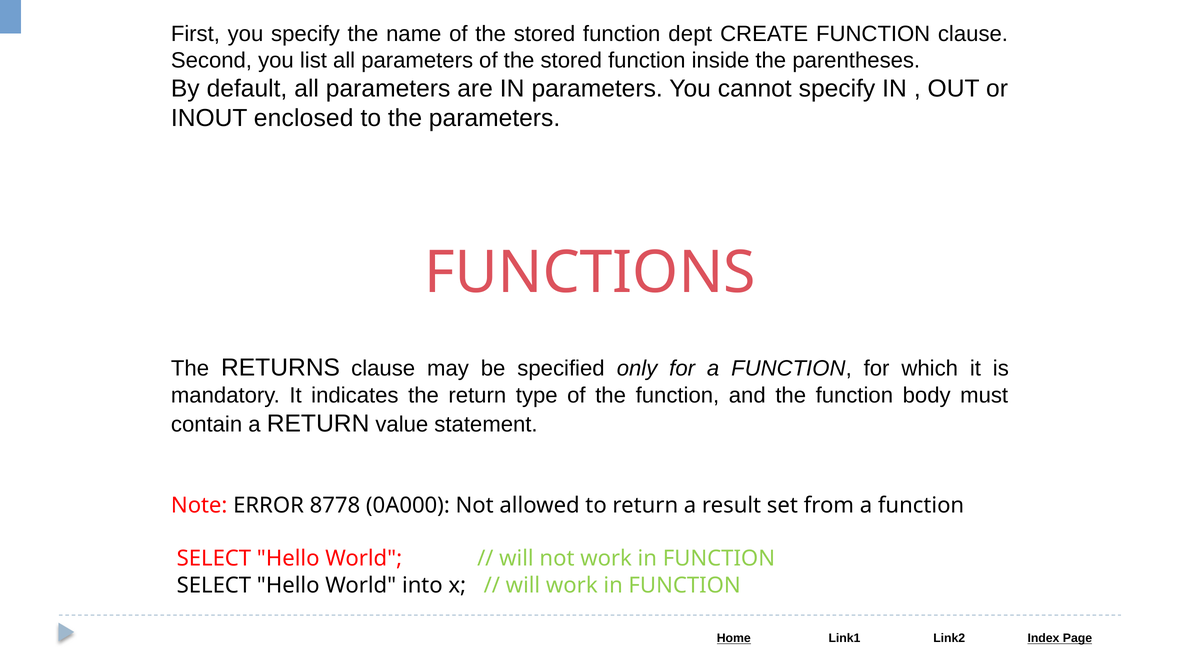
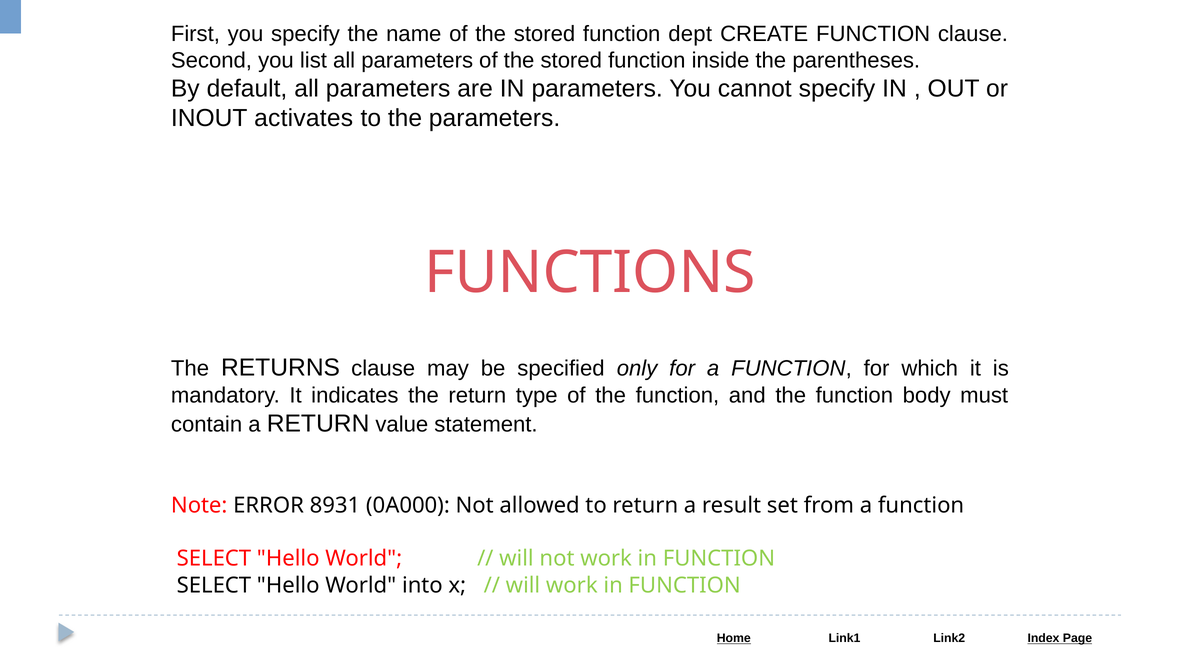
enclosed: enclosed -> activates (304, 118)
8778: 8778 -> 8931 (335, 505)
